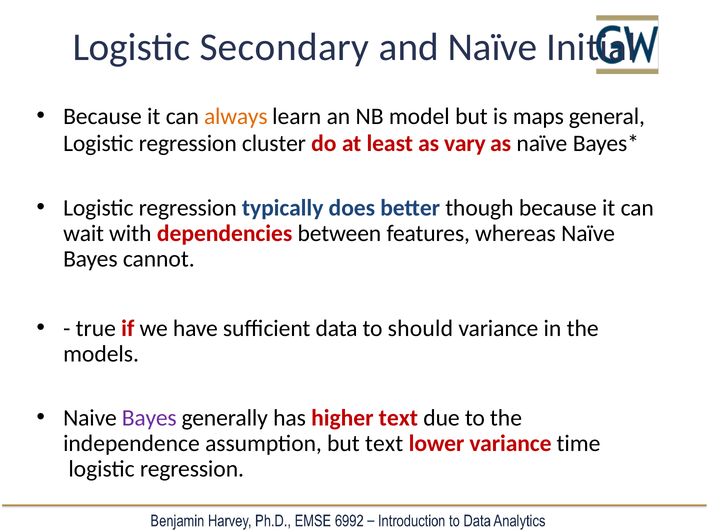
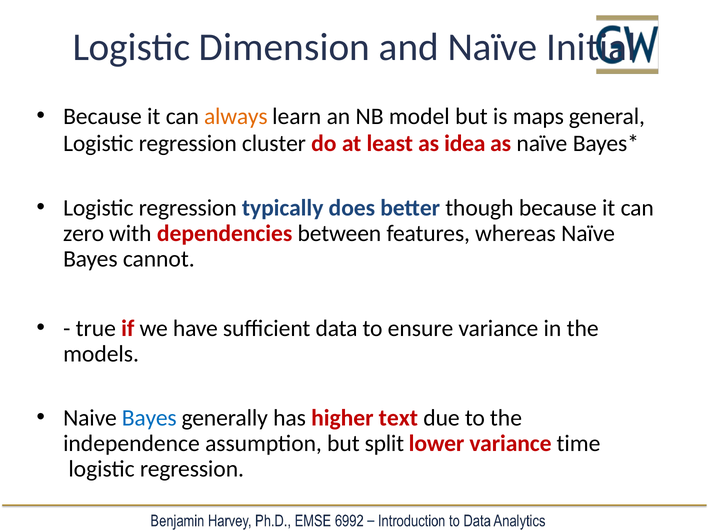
Secondary: Secondary -> Dimension (285, 47)
vary: vary -> idea (465, 143)
wait: wait -> zero (84, 233)
should: should -> ensure (421, 328)
Bayes colour: purple -> blue (149, 418)
but text: text -> split (384, 443)
